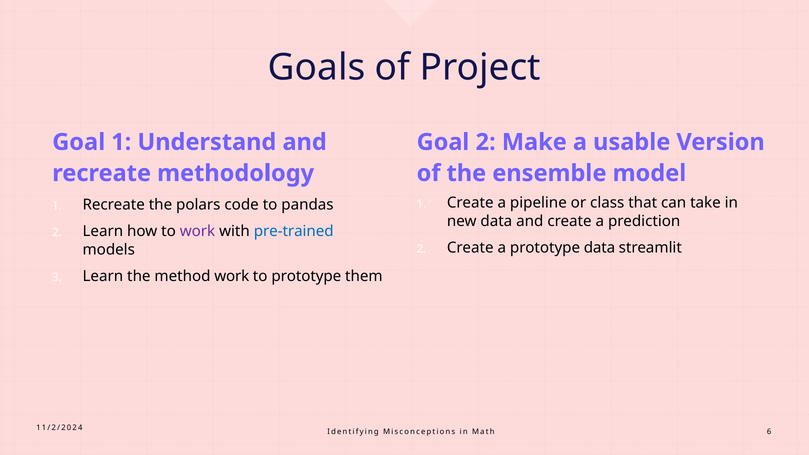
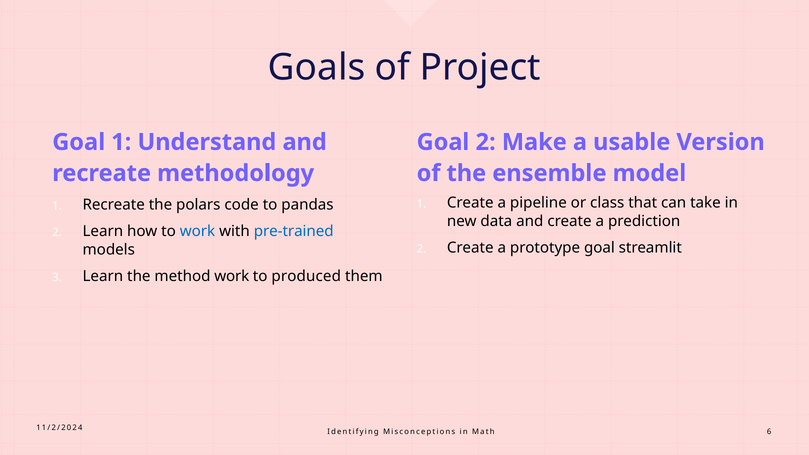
work colour: purple -> blue (197, 231)
prototype data: data -> goal (599, 248)
to prototype: prototype -> produced (306, 276)
